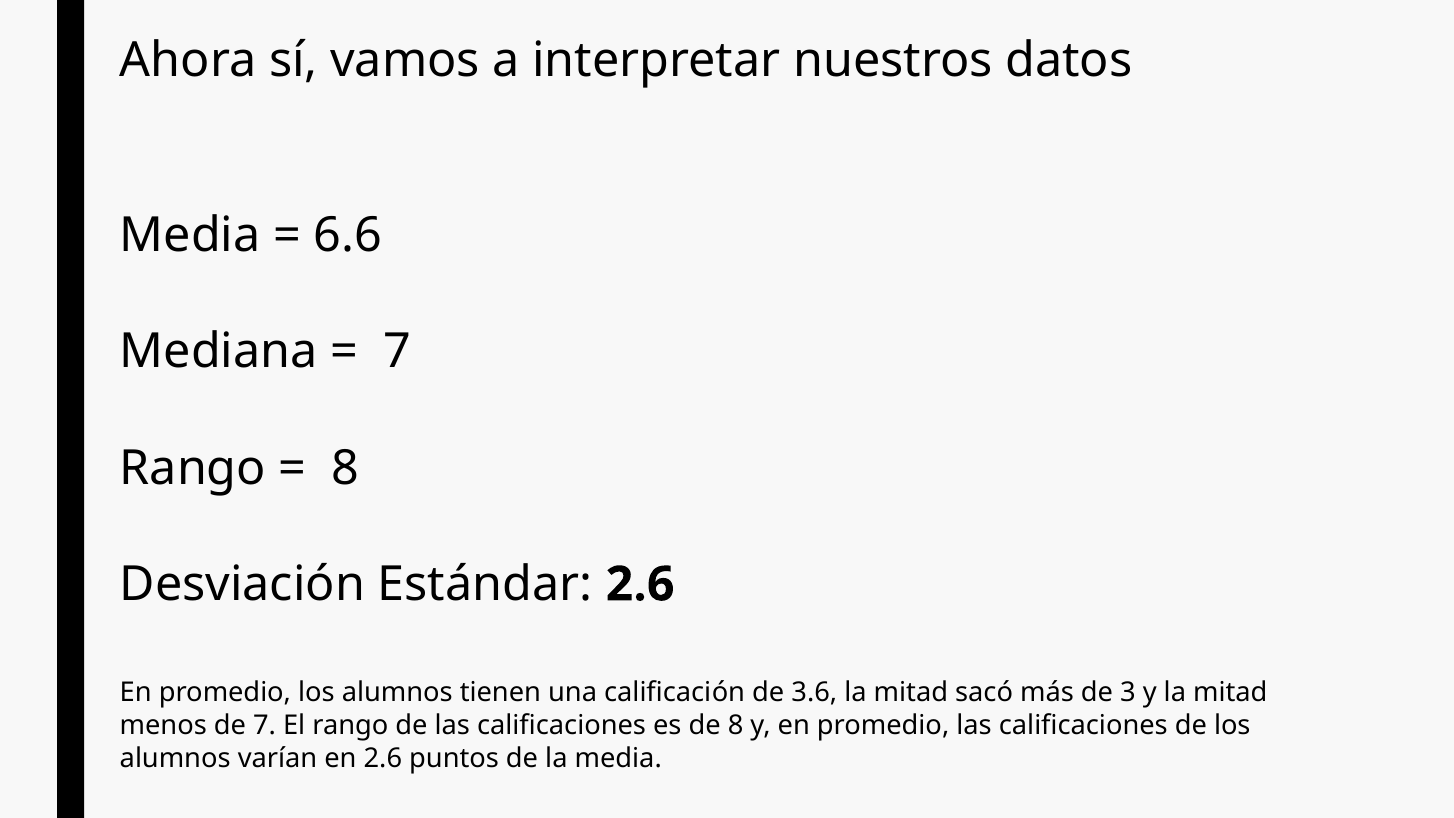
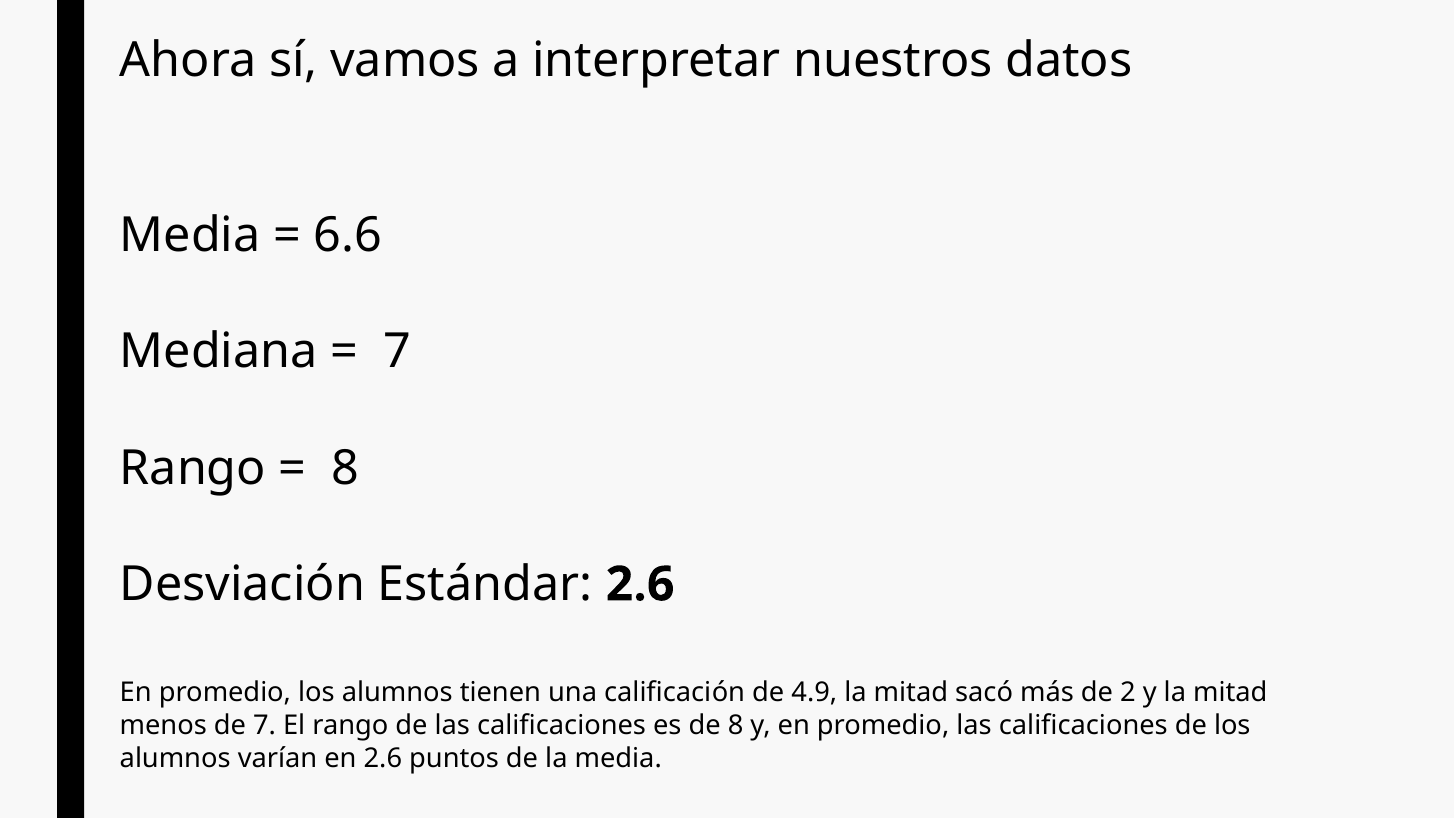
3.6: 3.6 -> 4.9 (814, 693)
3: 3 -> 2 (1128, 693)
